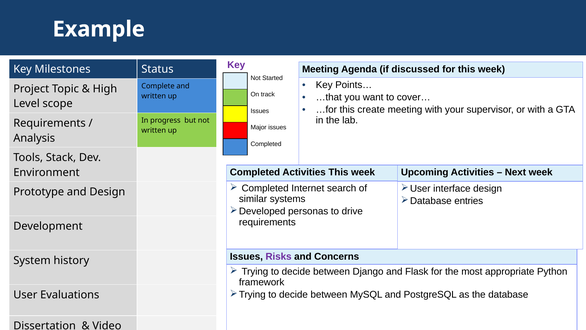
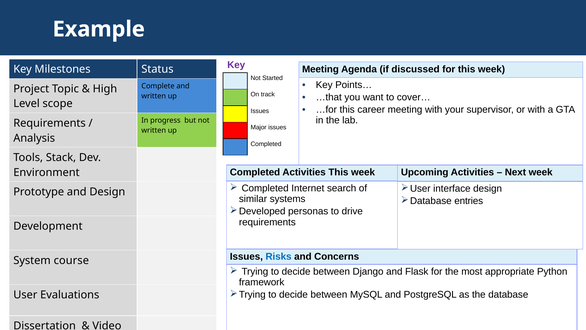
create: create -> career (371, 109)
Risks colour: purple -> blue (279, 256)
history: history -> course (71, 260)
